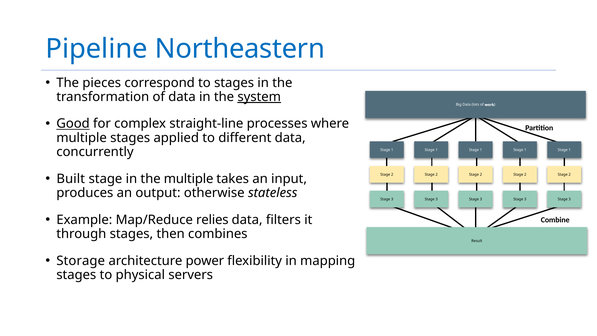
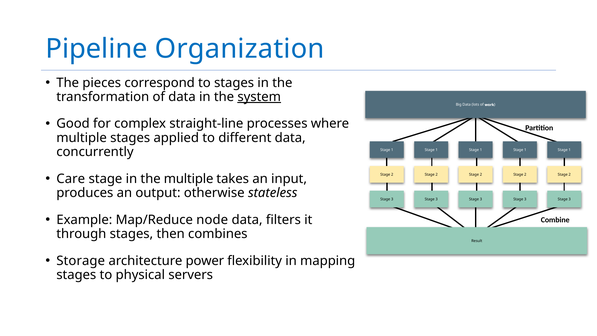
Northeastern: Northeastern -> Organization (240, 49)
Good underline: present -> none (73, 124)
Built: Built -> Care (71, 179)
relies: relies -> node (212, 220)
